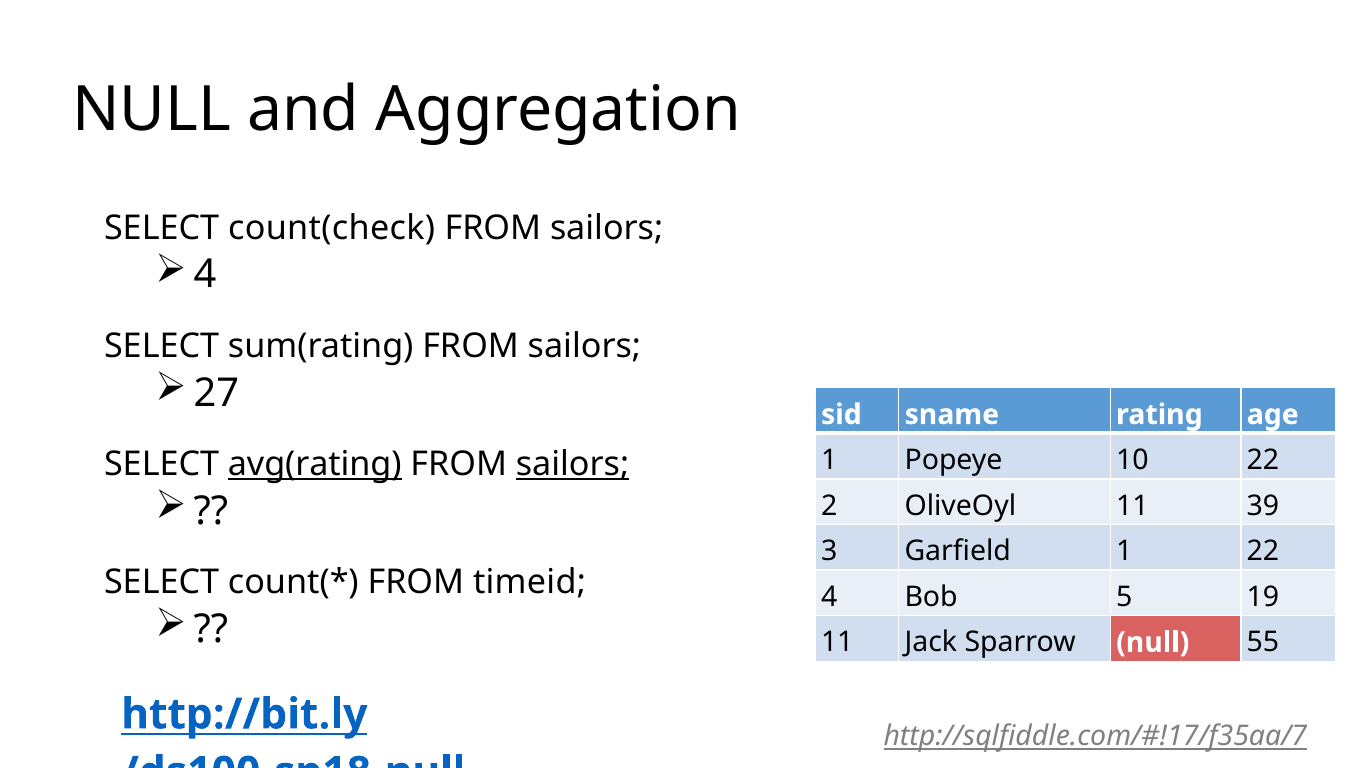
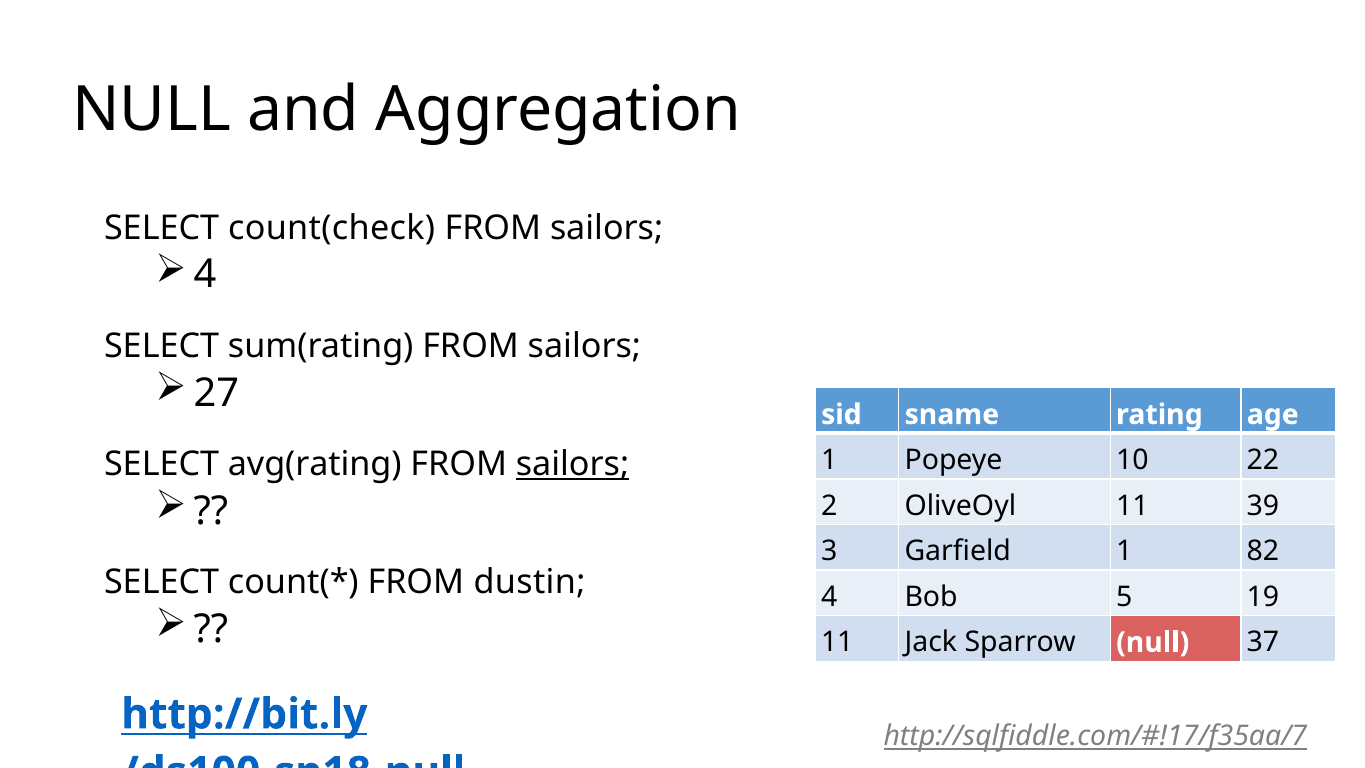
avg(rating underline: present -> none (315, 464)
1 22: 22 -> 82 (1263, 551)
timeid: timeid -> dustin (529, 582)
55: 55 -> 37 (1263, 642)
